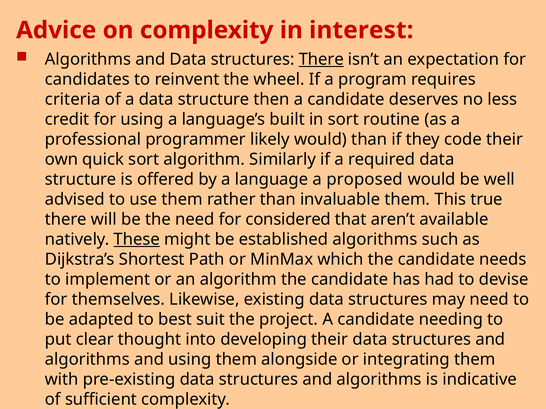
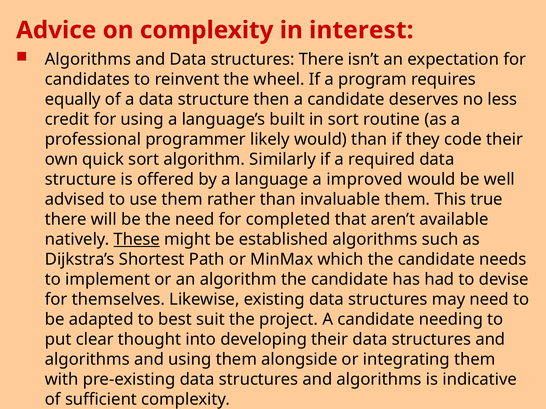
There underline: present -> none (321, 60)
criteria: criteria -> equally (73, 100)
proposed: proposed -> improved (365, 180)
considered: considered -> completed (288, 220)
